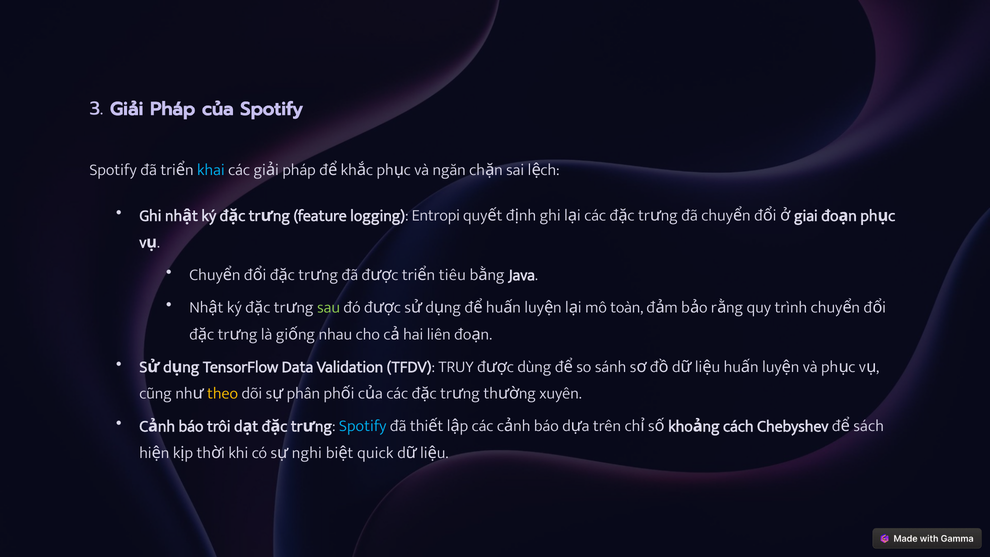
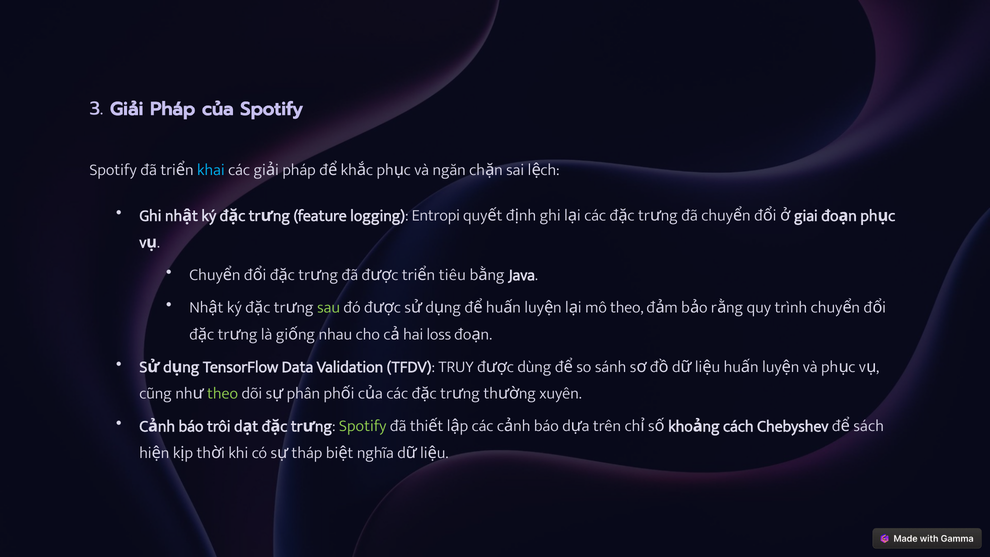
mô toàn: toàn -> theo (627, 307)
liên: liên -> loss (439, 334)
theo colour: yellow -> light green (223, 393)
Spotify colour: light blue -> light green (363, 426)
nghi: nghi -> tháp (307, 453)
quick: quick -> nghĩa (375, 453)
